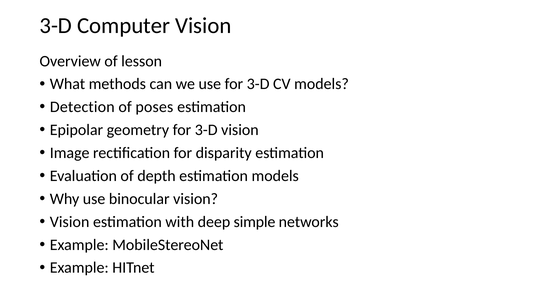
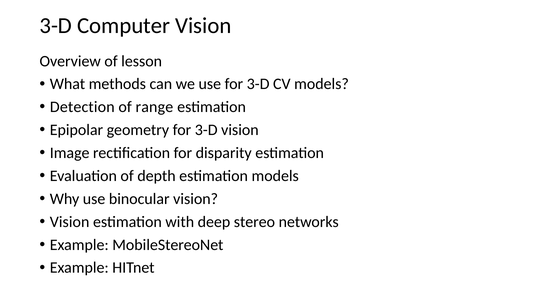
poses: poses -> range (154, 107)
simple: simple -> stereo (254, 222)
